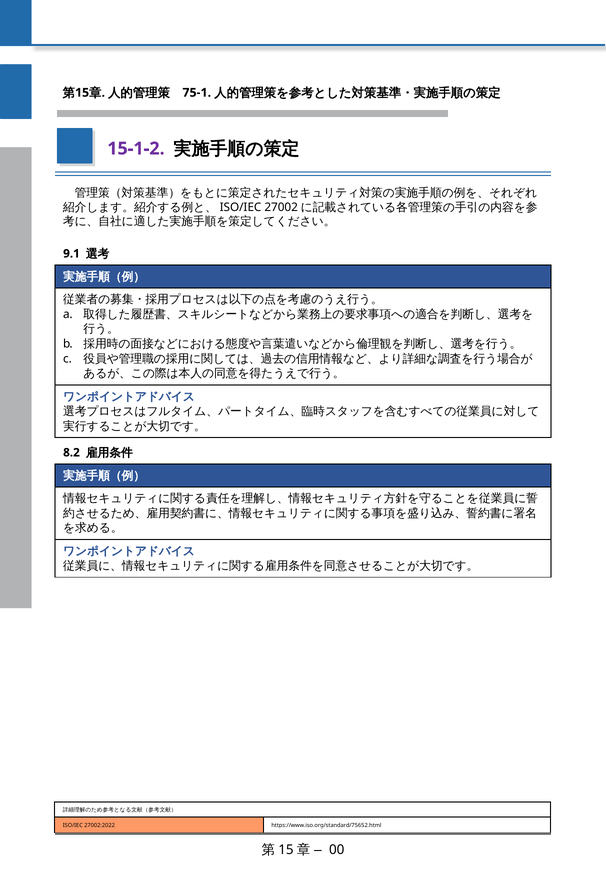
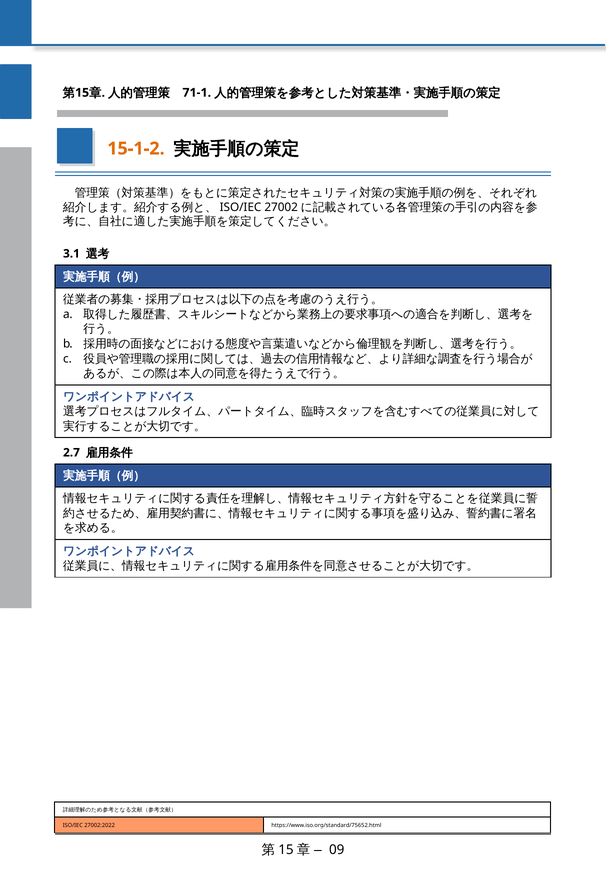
75-1: 75-1 -> 71-1 (197, 93)
15-1-2 colour: purple -> orange (136, 149)
9.1: 9.1 -> 3.1 (71, 254)
8.2: 8.2 -> 2.7 (71, 453)
00: 00 -> 09 (337, 850)
